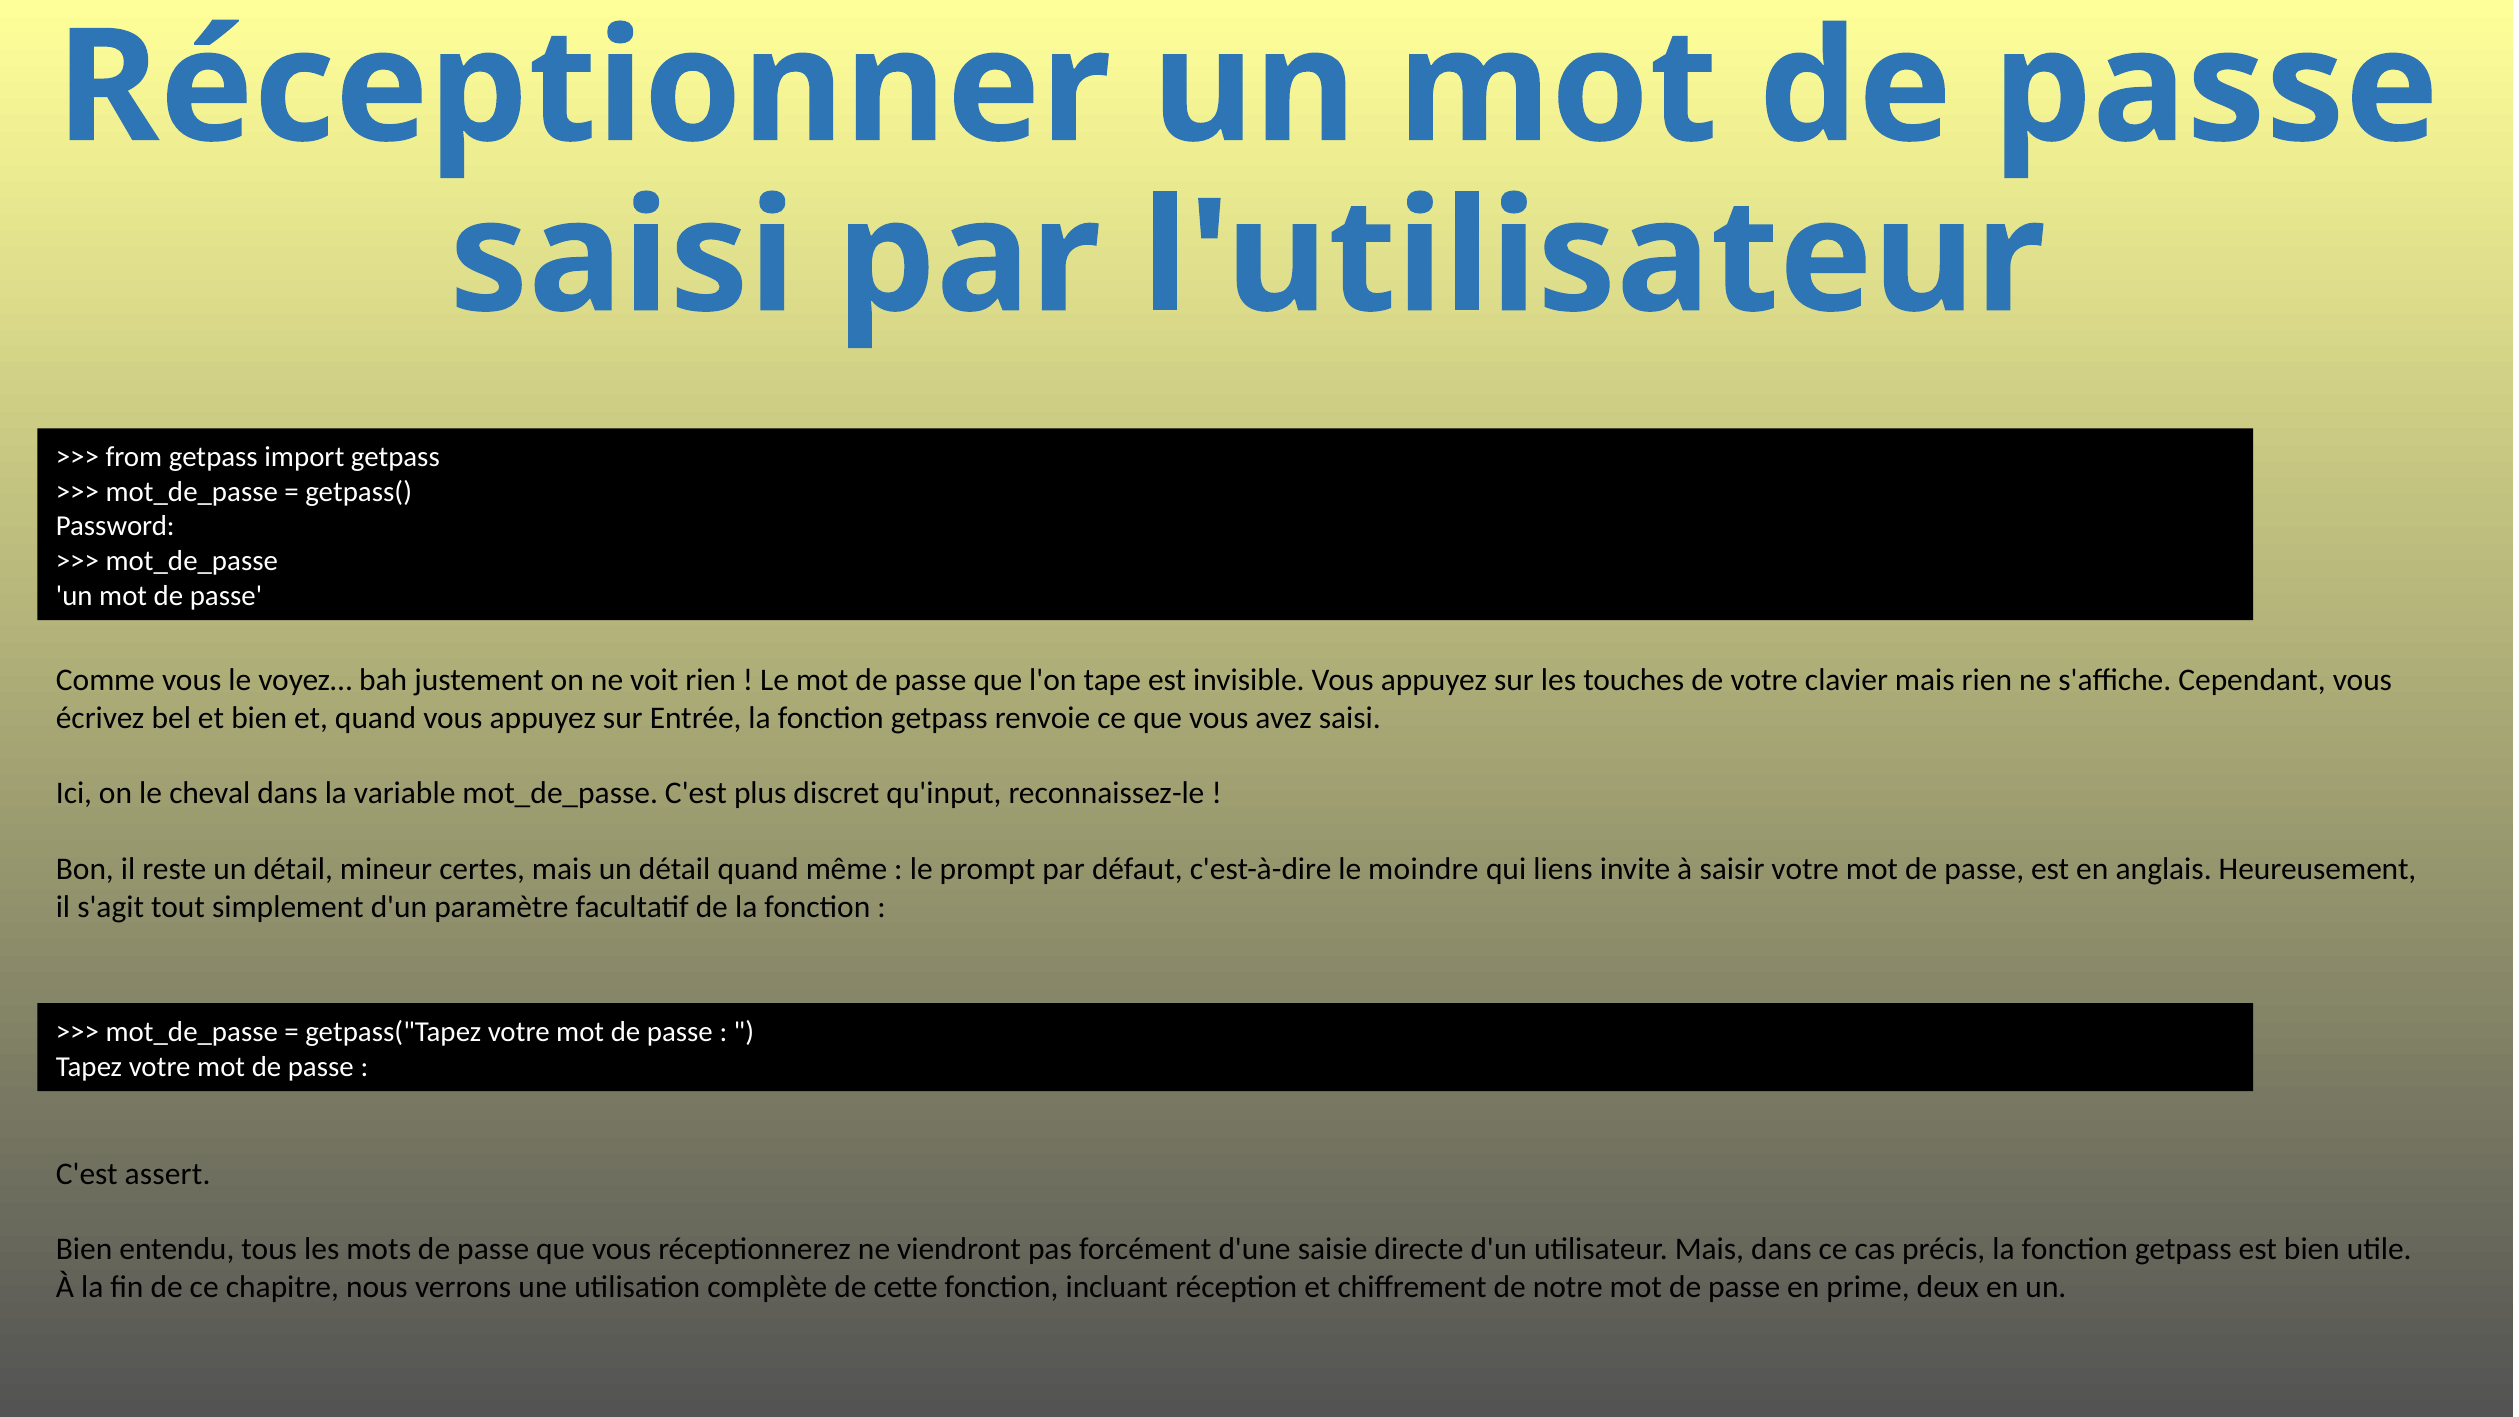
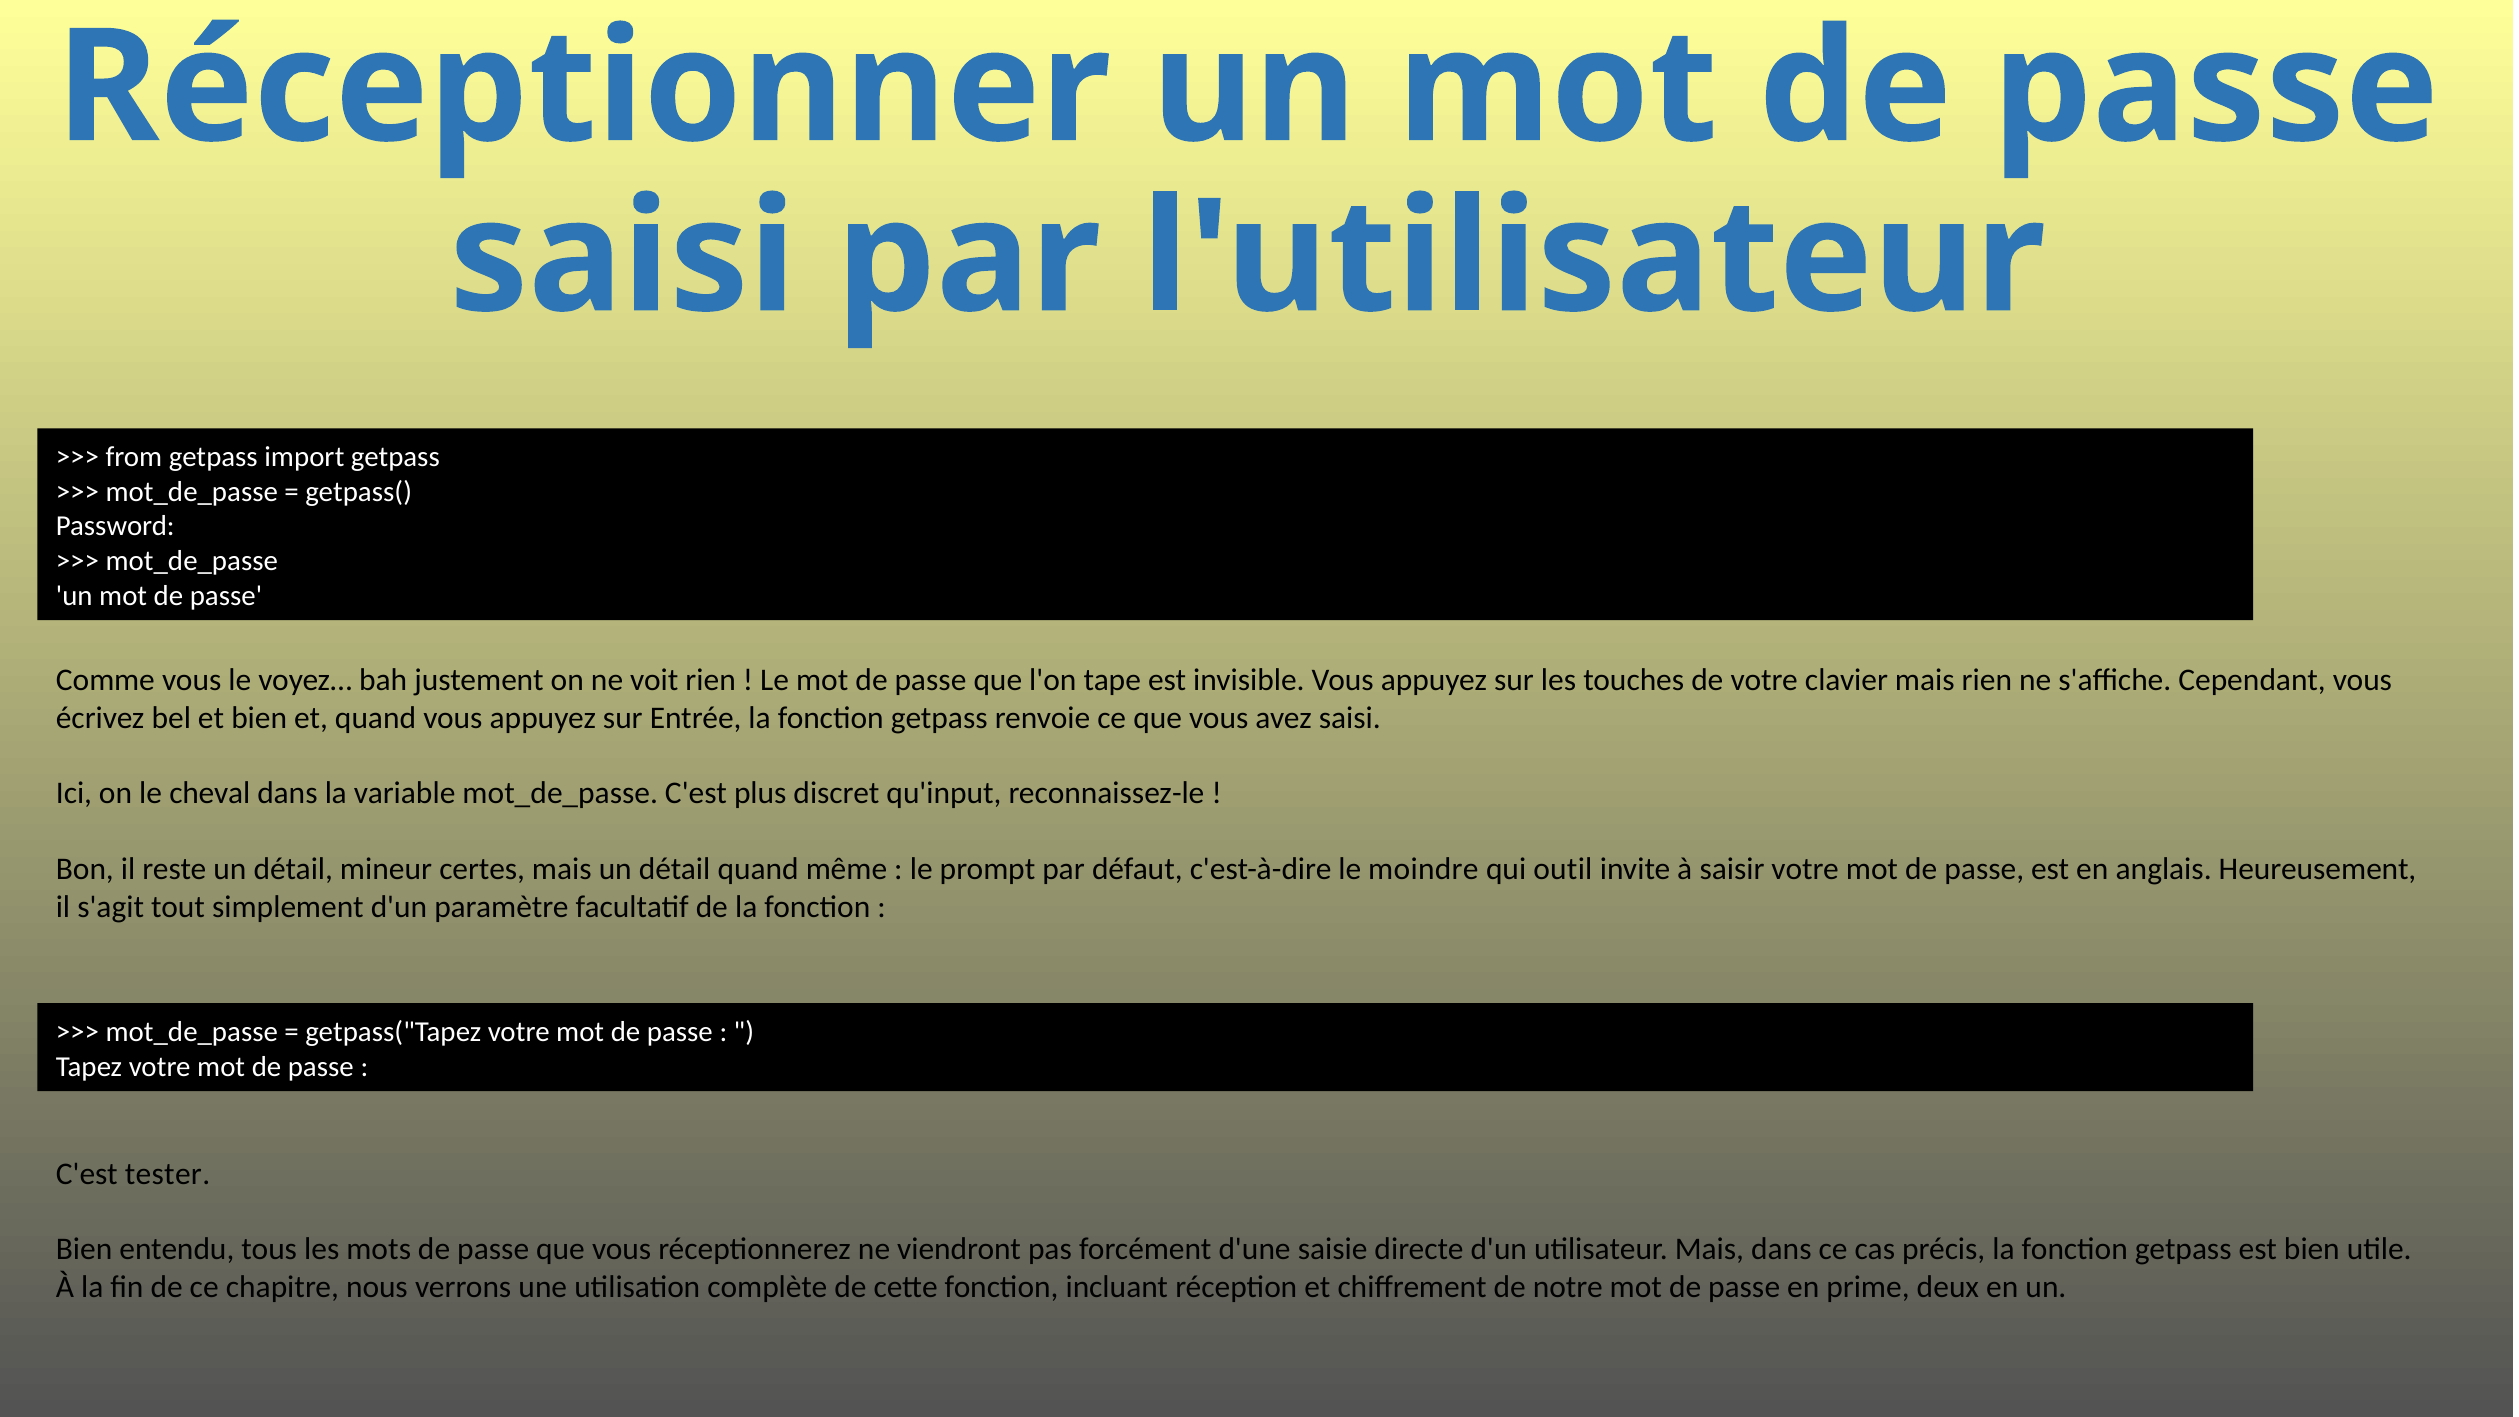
liens: liens -> outil (1563, 869)
assert: assert -> tester (168, 1174)
